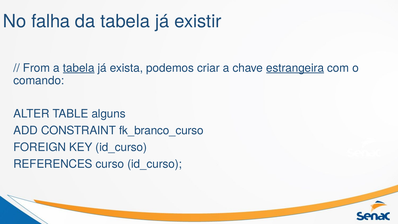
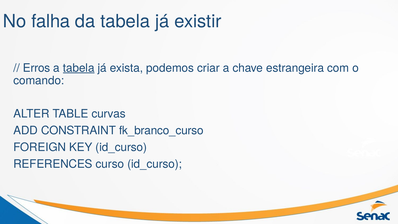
From: From -> Erros (37, 68)
estrangeira underline: present -> none (295, 68)
alguns: alguns -> curvas (109, 114)
